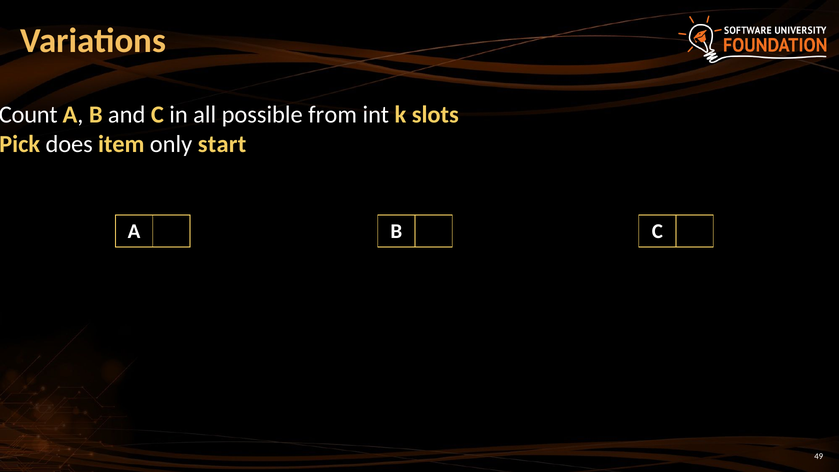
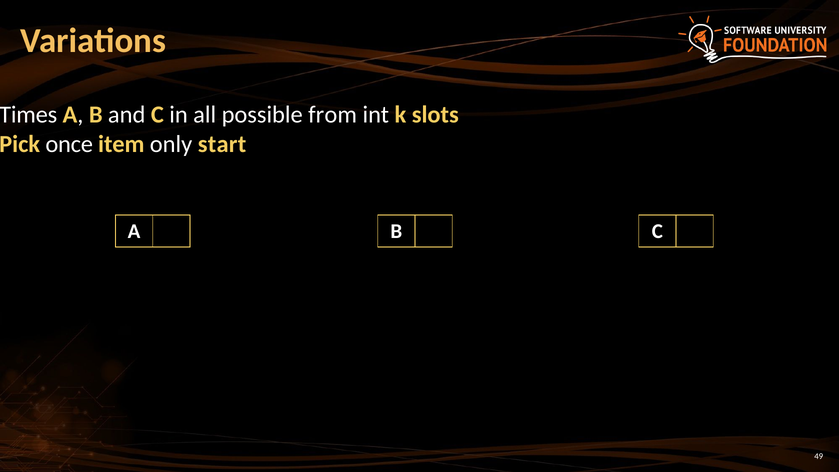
Count: Count -> Times (28, 115)
does: does -> once (69, 144)
